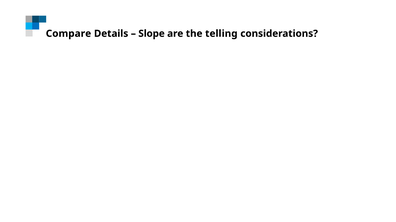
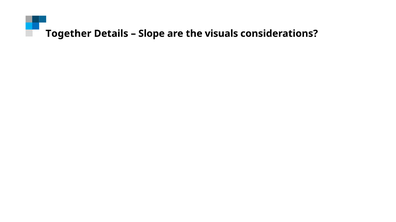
Compare: Compare -> Together (68, 34)
telling: telling -> visuals (221, 34)
